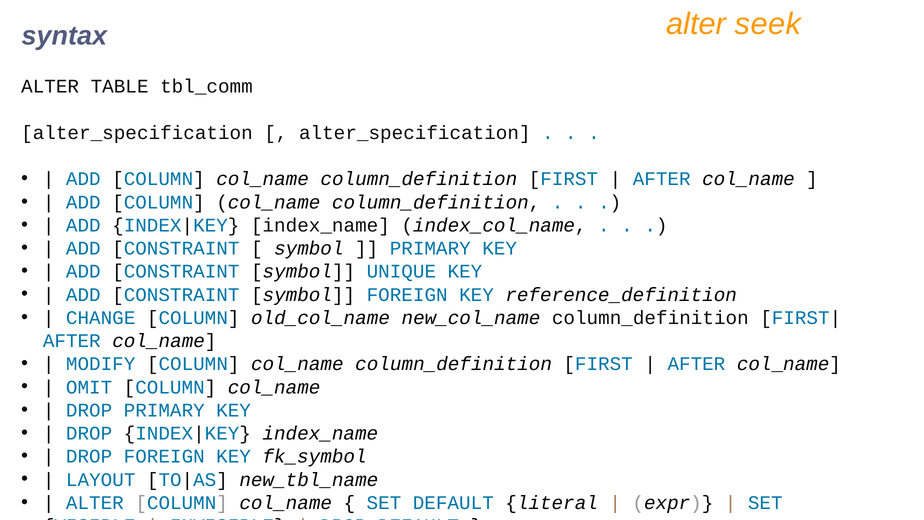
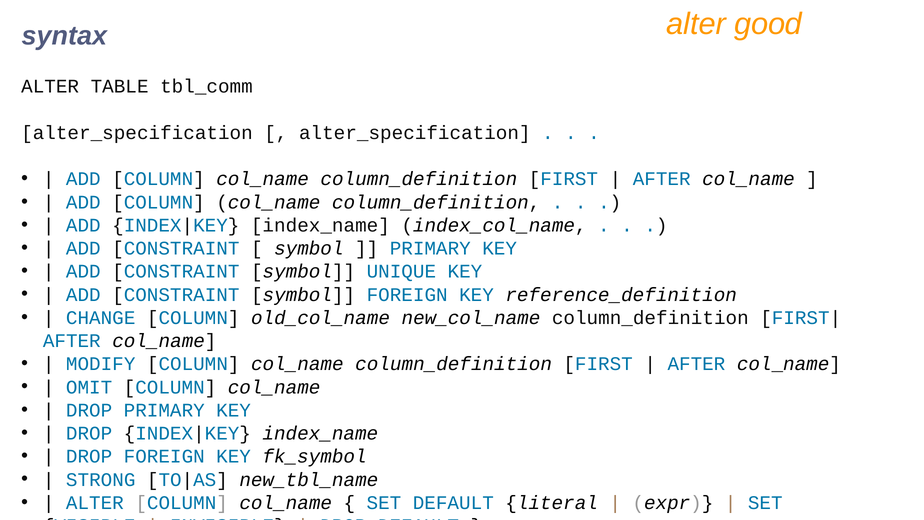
seek: seek -> good (768, 24)
LAYOUT: LAYOUT -> STRONG (101, 479)
